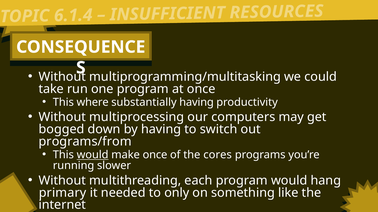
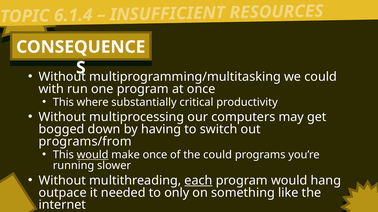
take: take -> with (51, 89)
substantially having: having -> critical (196, 102)
the cores: cores -> could (218, 155)
each underline: none -> present (199, 181)
primary: primary -> outpace (63, 193)
